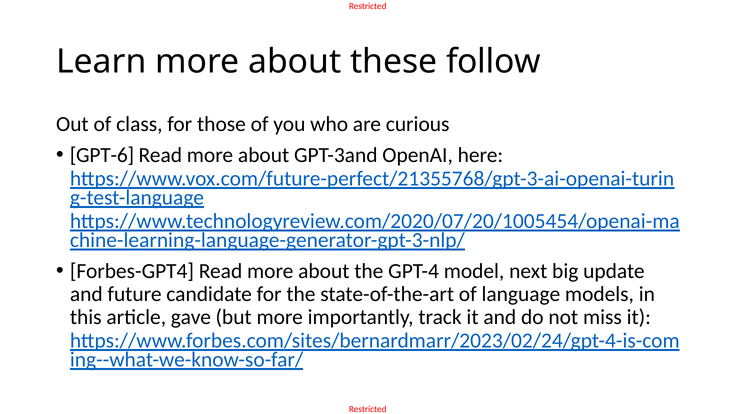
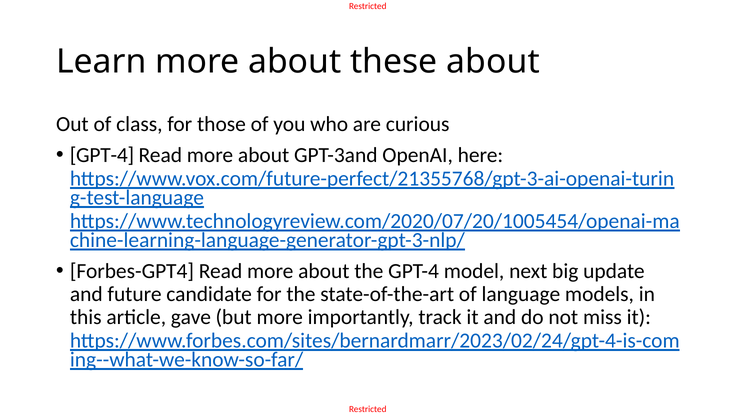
these follow: follow -> about (493, 62)
GPT-6: GPT-6 -> GPT-4 (102, 155)
